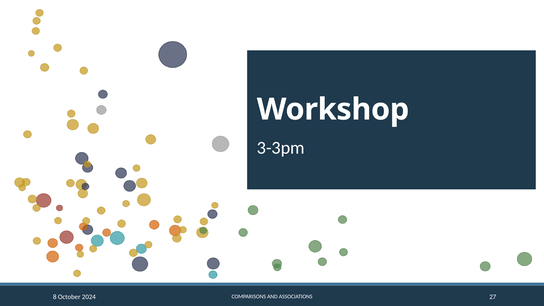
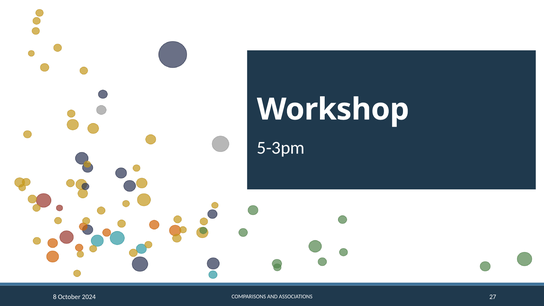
3-3pm: 3-3pm -> 5-3pm (281, 148)
